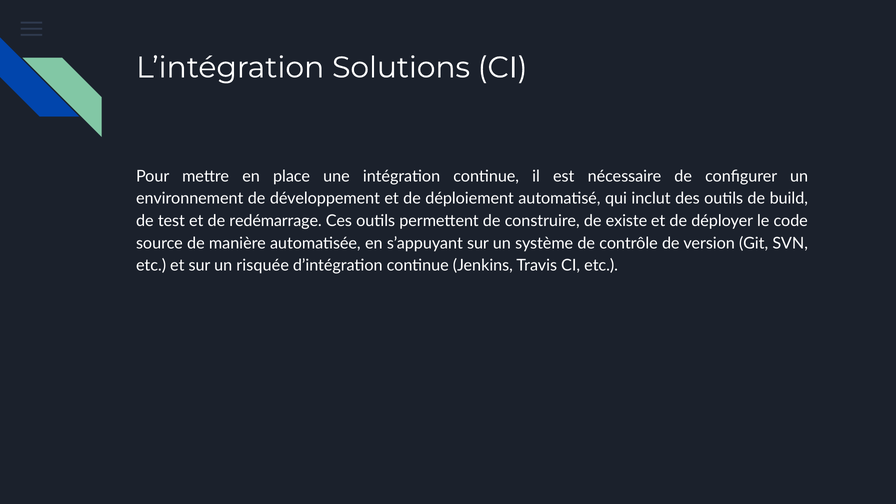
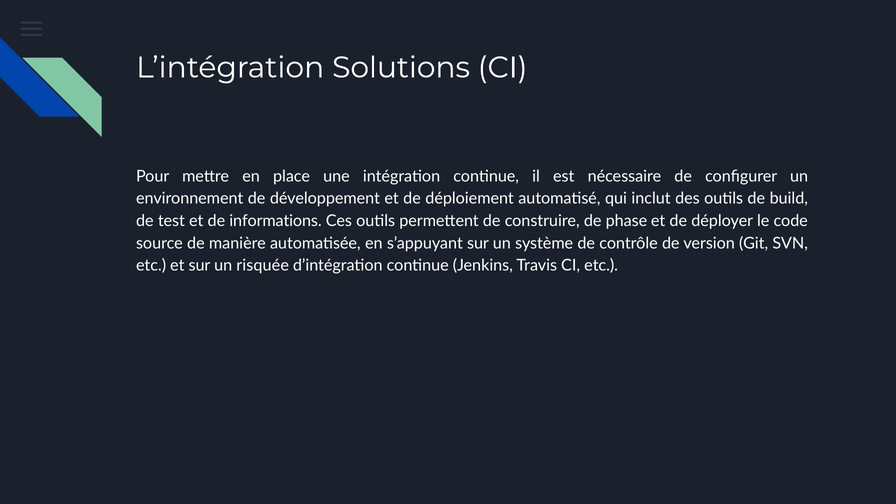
redémarrage: redémarrage -> informations (276, 221)
existe: existe -> phase (626, 221)
